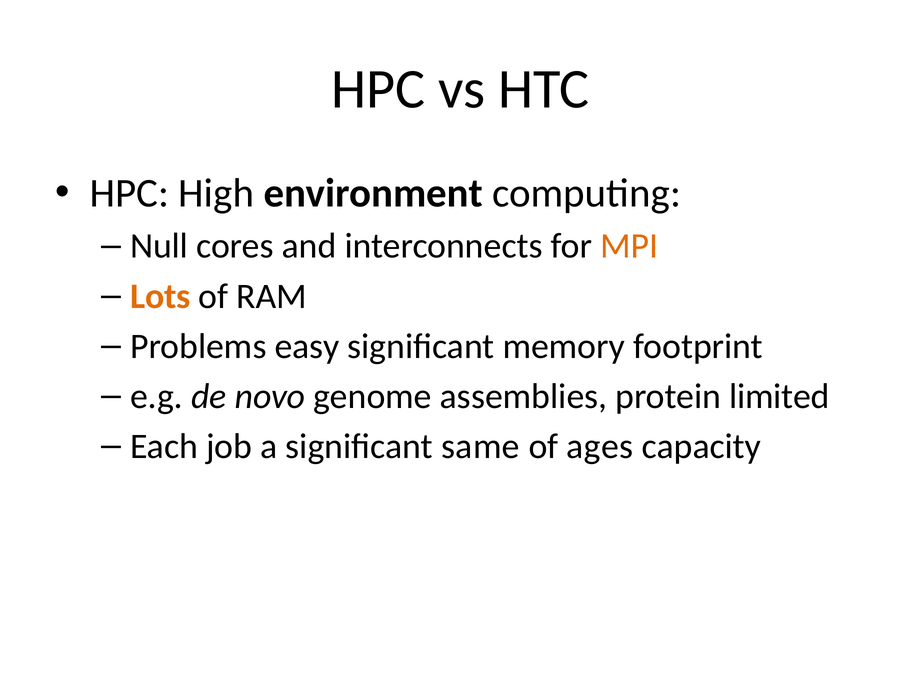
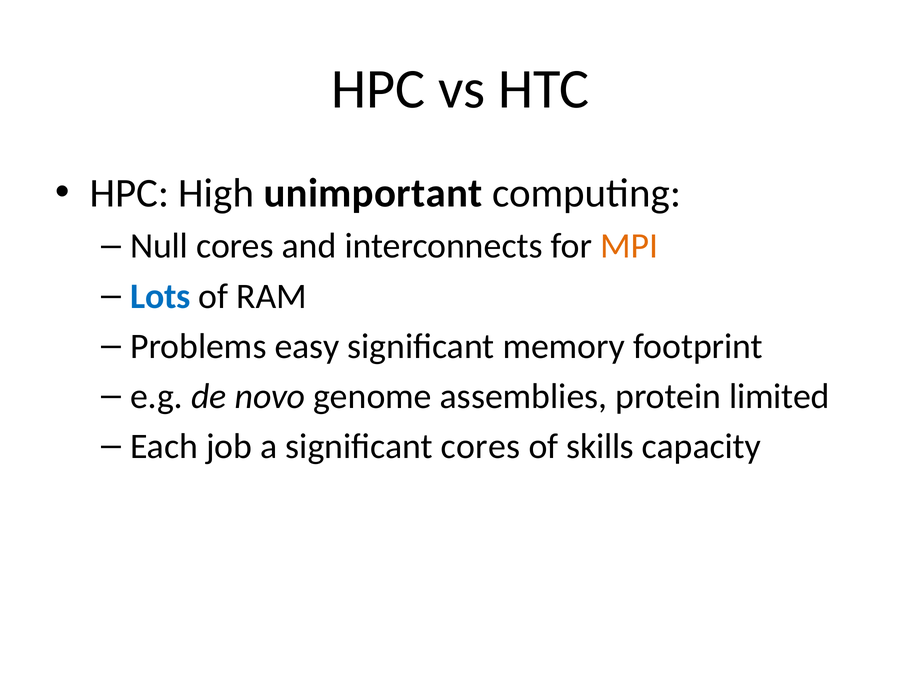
environment: environment -> unimportant (373, 193)
Lots colour: orange -> blue (160, 296)
significant same: same -> cores (480, 446)
ages: ages -> skills (600, 446)
